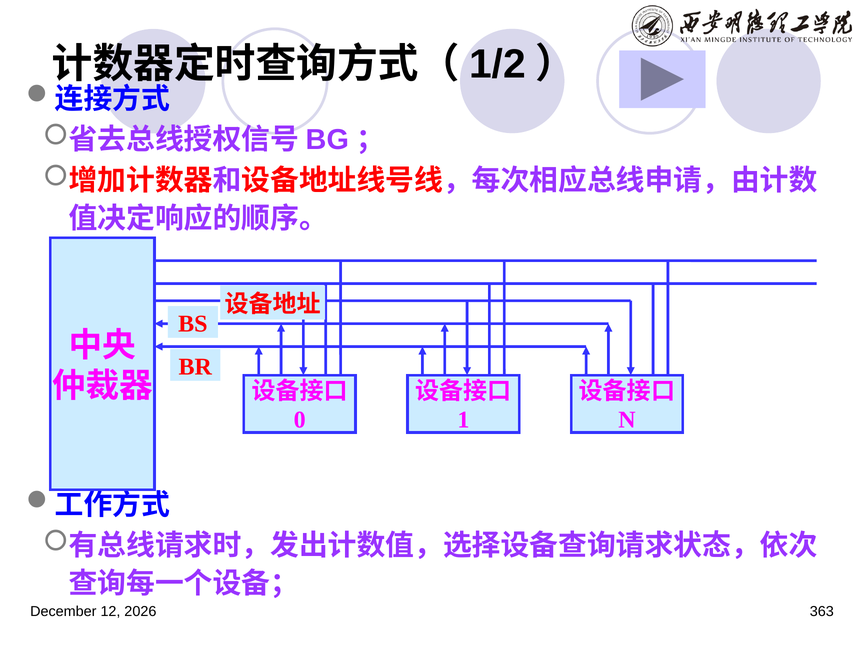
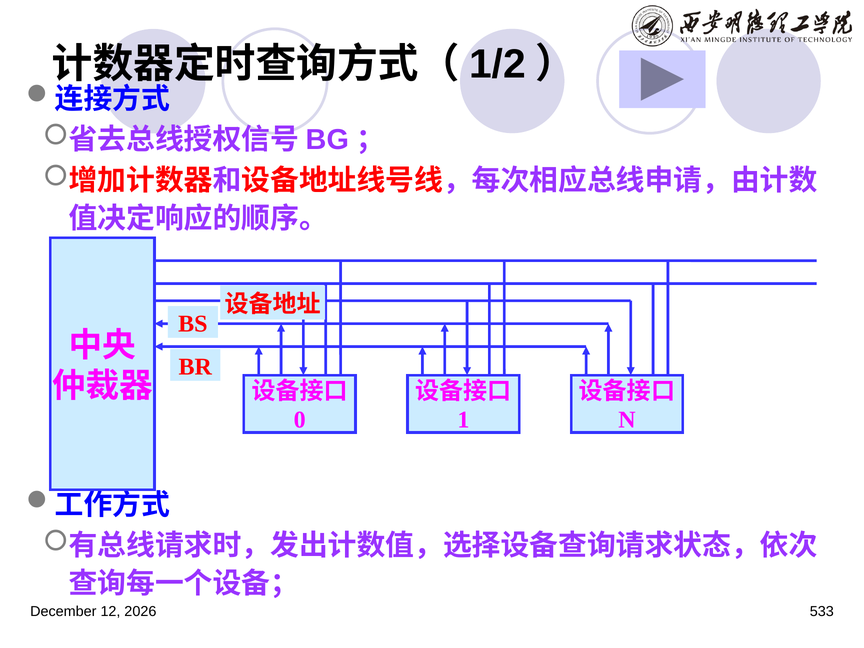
363: 363 -> 533 (822, 612)
